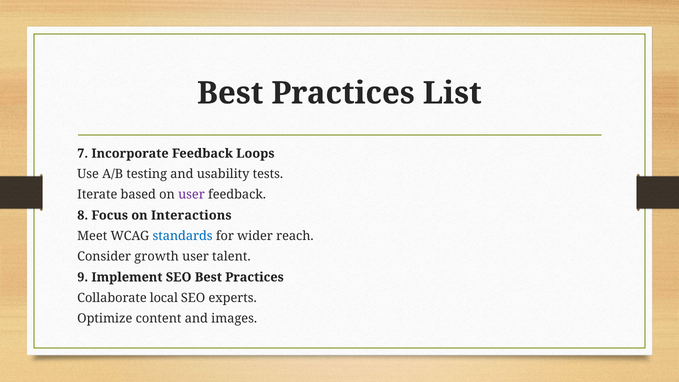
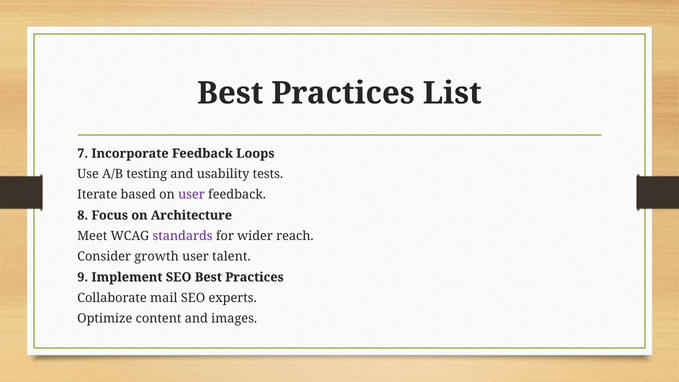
Interactions: Interactions -> Architecture (191, 215)
standards colour: blue -> purple (183, 236)
local: local -> mail (164, 298)
